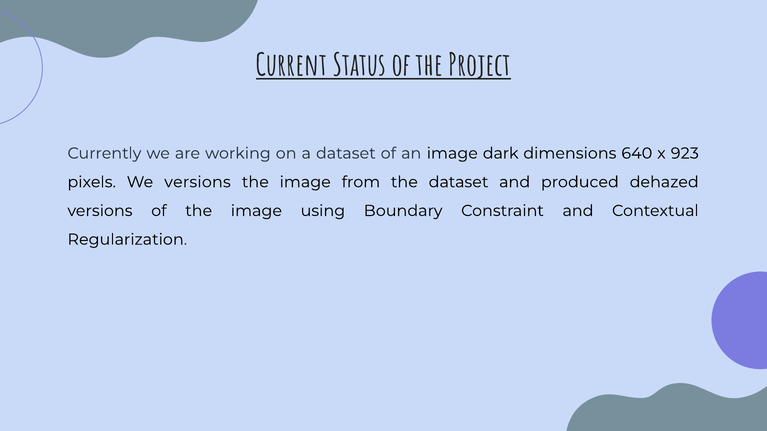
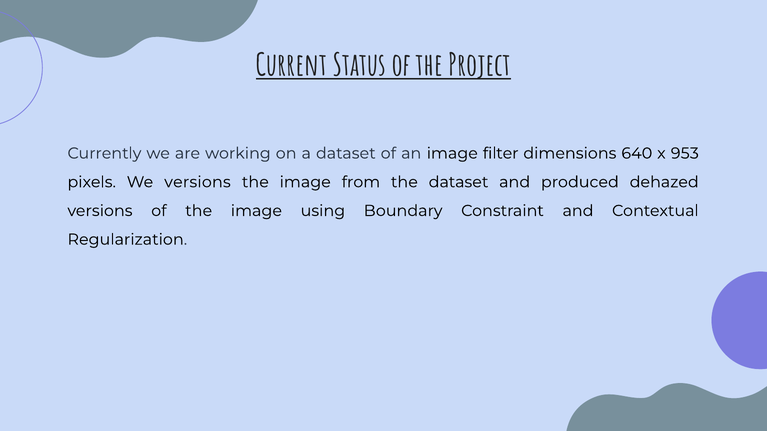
dark: dark -> filter (501, 153)
923: 923 -> 953 (685, 153)
